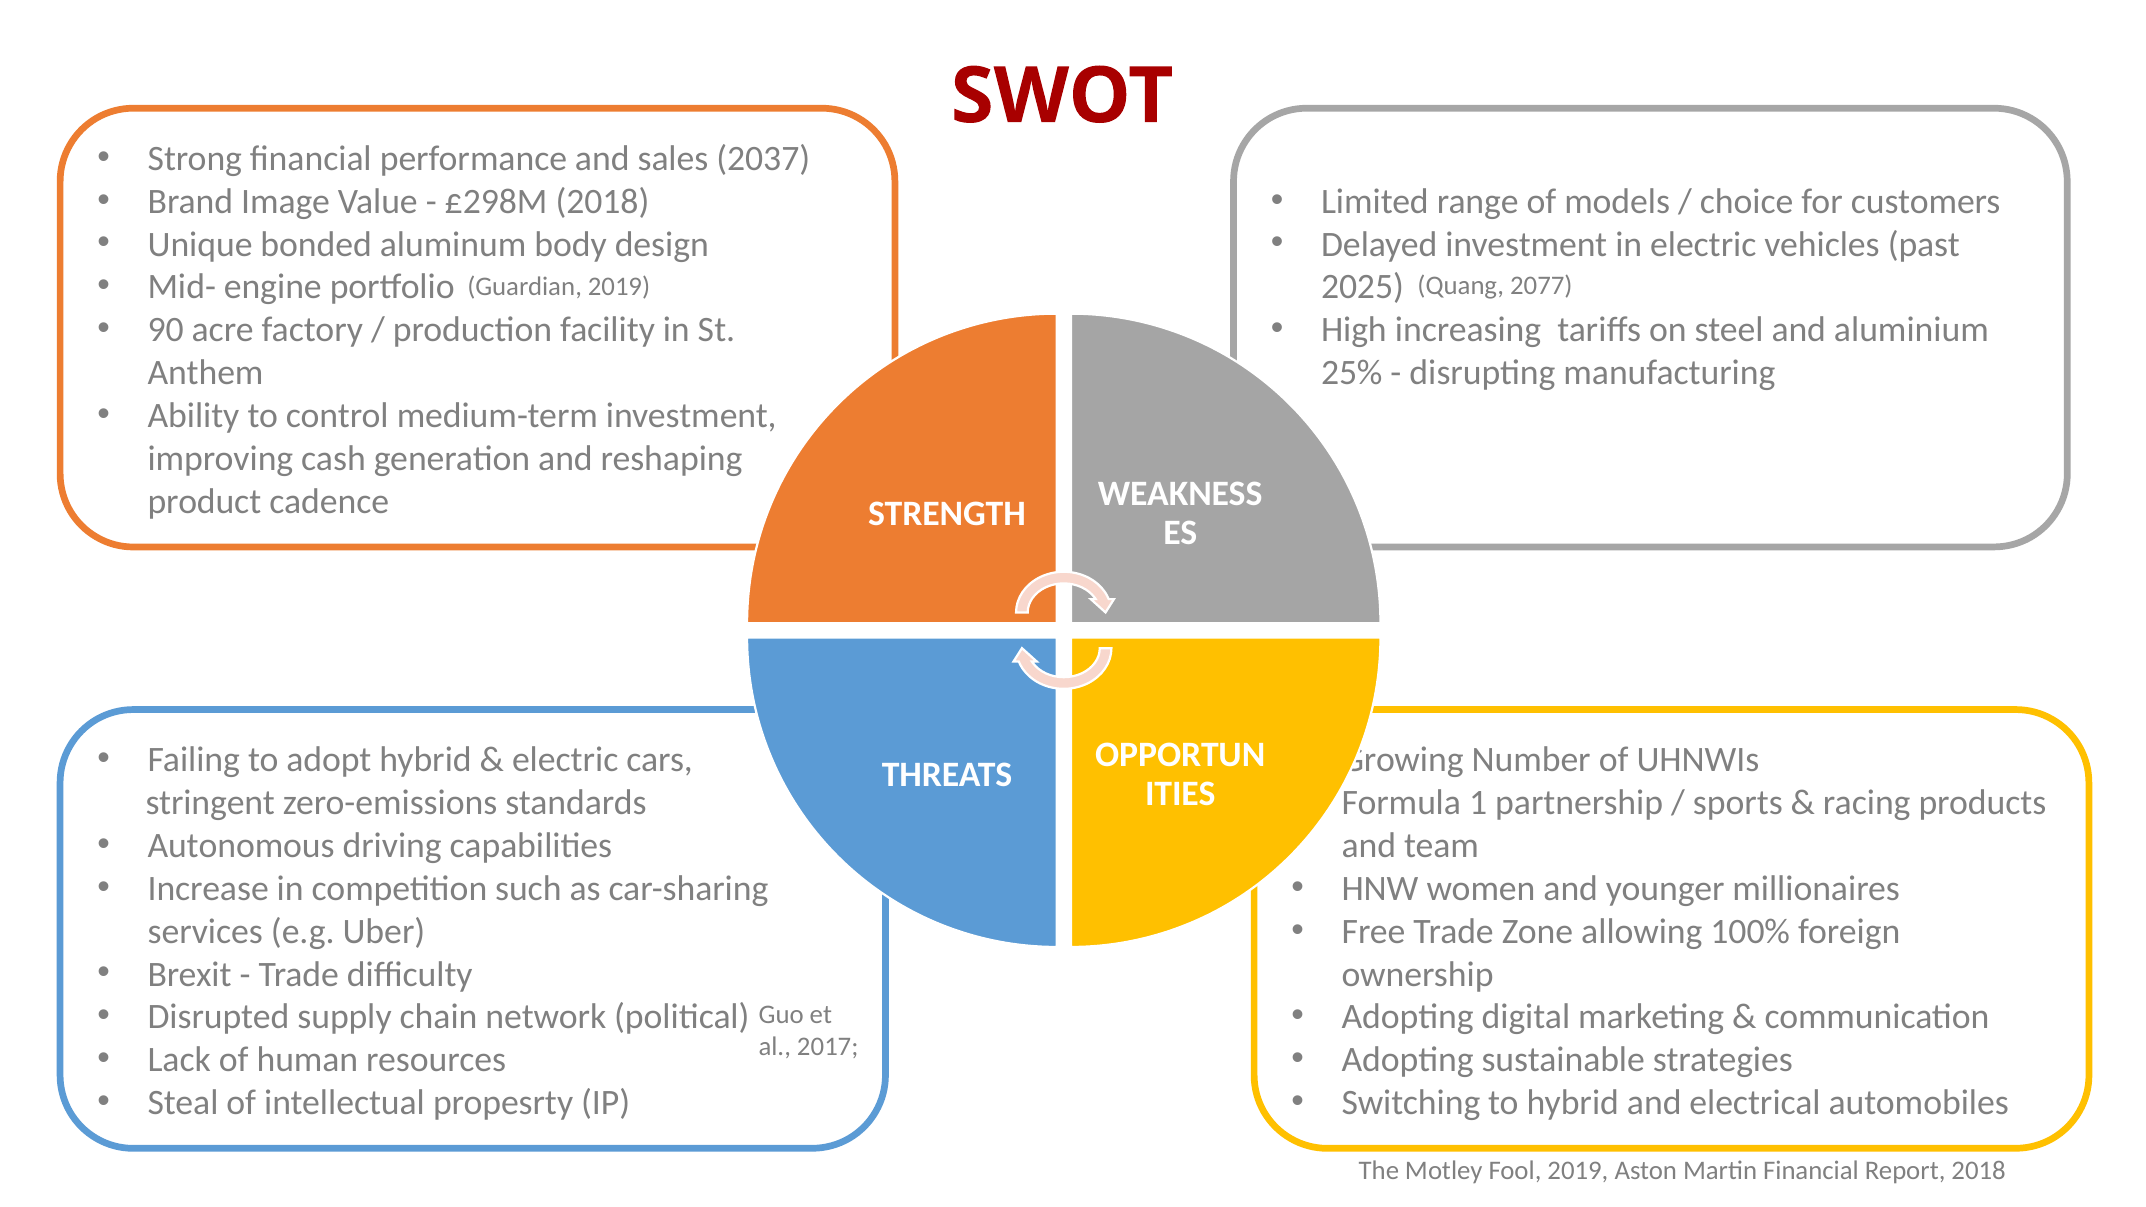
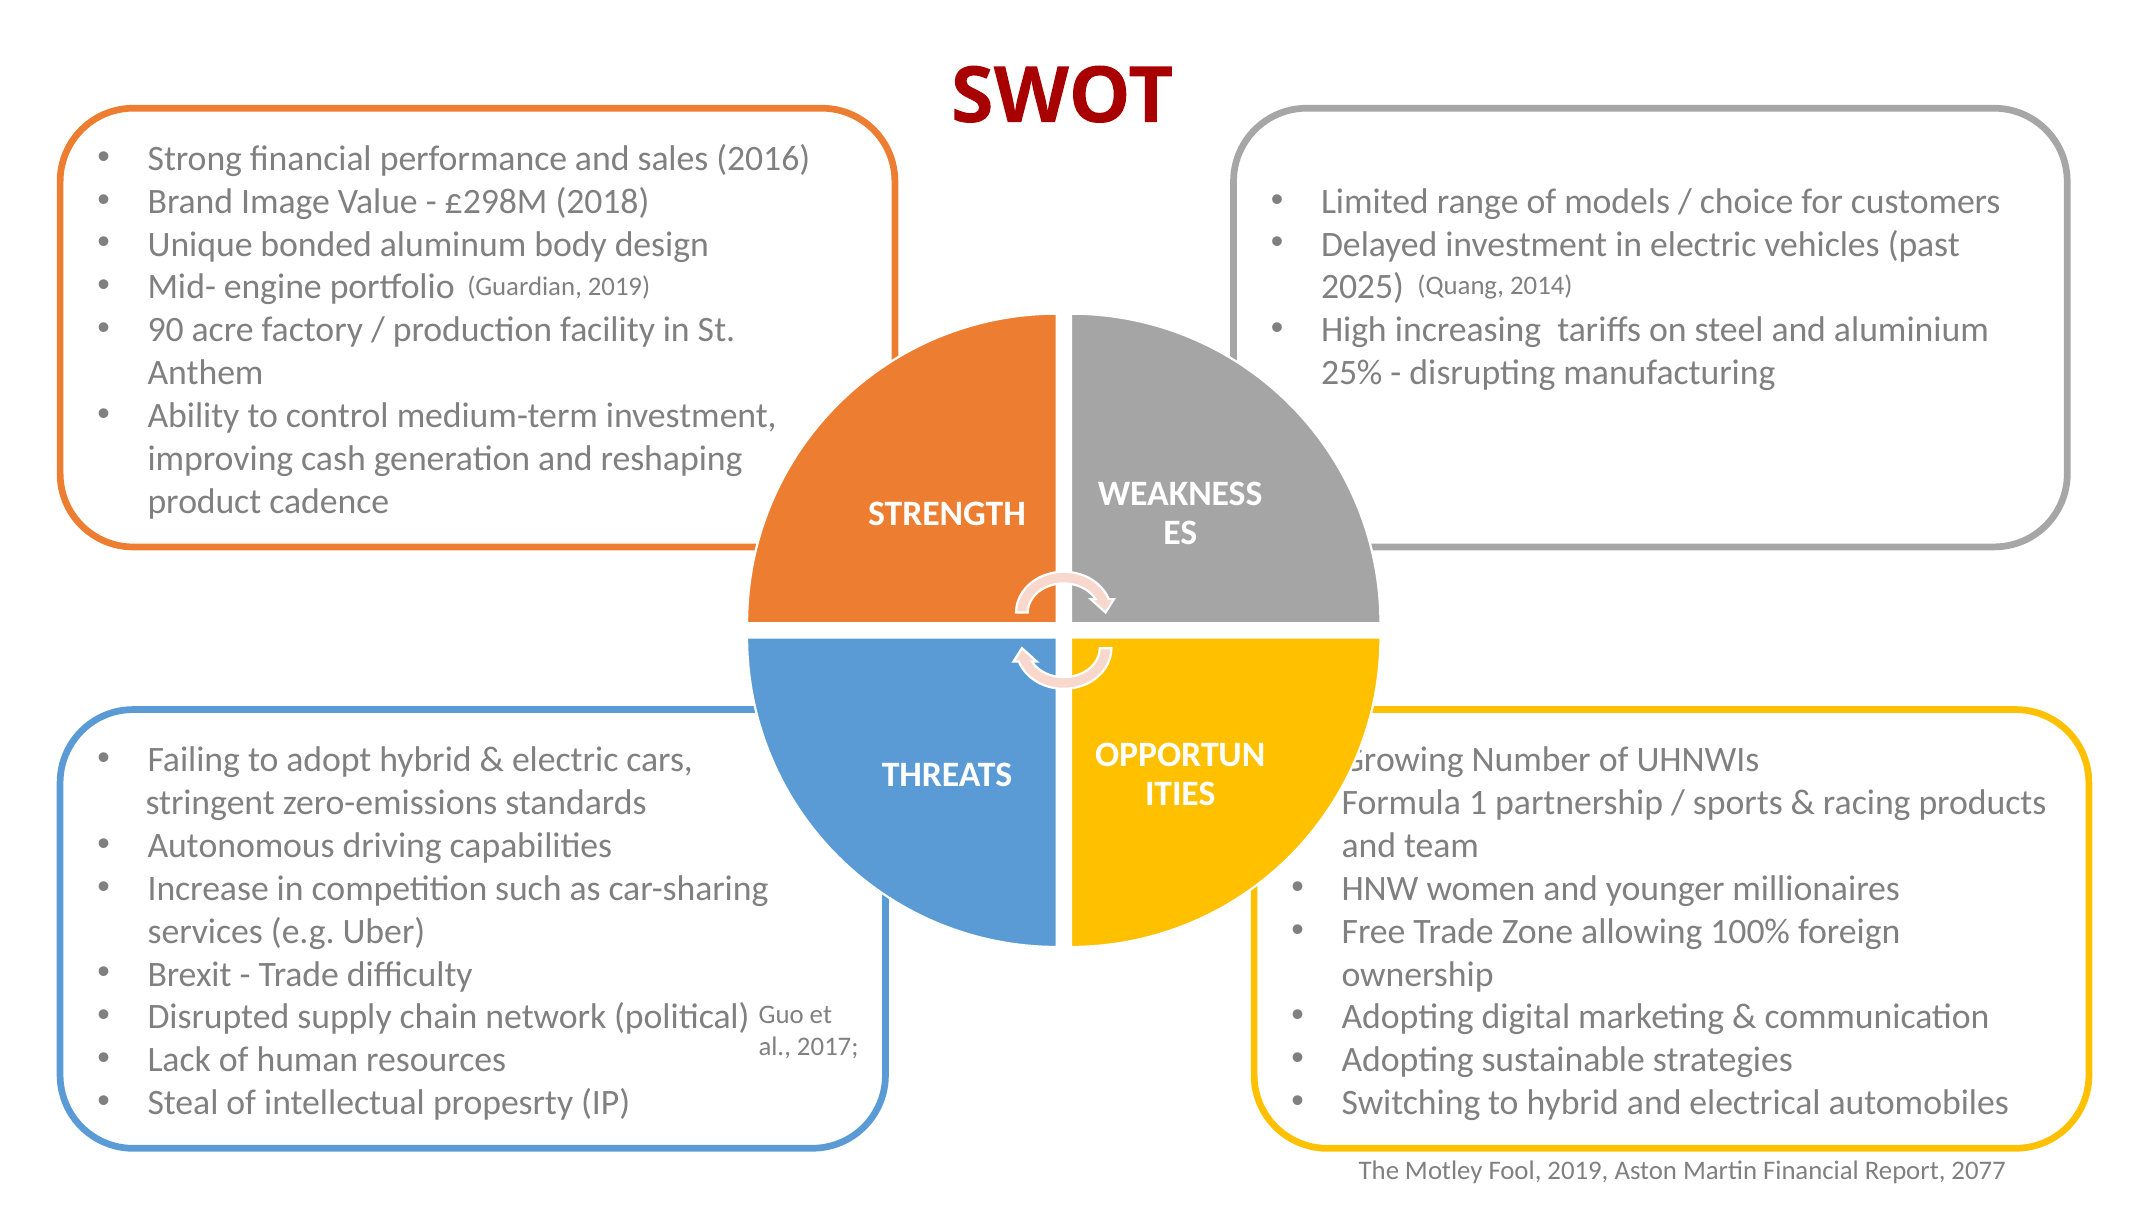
2037: 2037 -> 2016 (763, 158)
2077: 2077 -> 2014 (1541, 286)
Report 2018: 2018 -> 2077 (1979, 1170)
